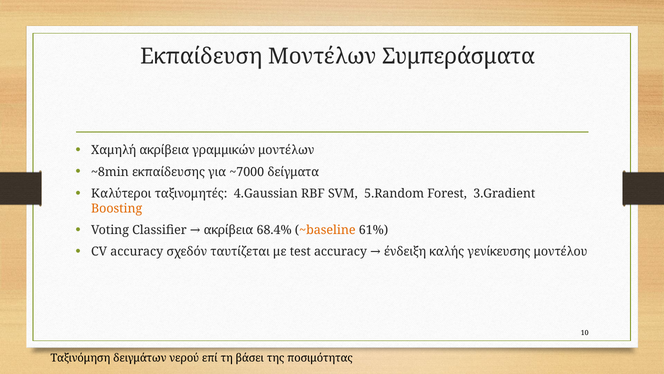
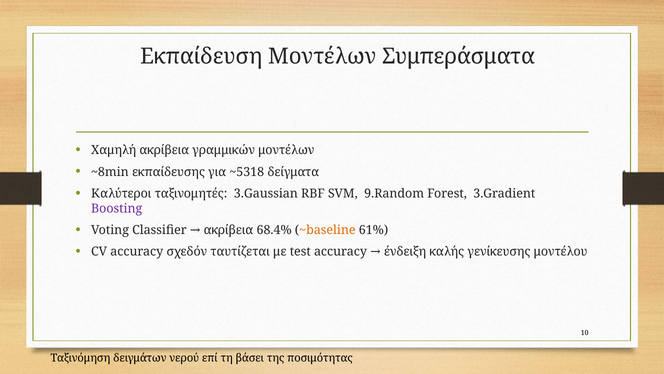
~7000: ~7000 -> ~5318 (247, 172)
4.Gaussian: 4.Gaussian -> 3.Gaussian (266, 193)
5.Random: 5.Random -> 9.Random (394, 193)
Boosting colour: orange -> purple (117, 208)
